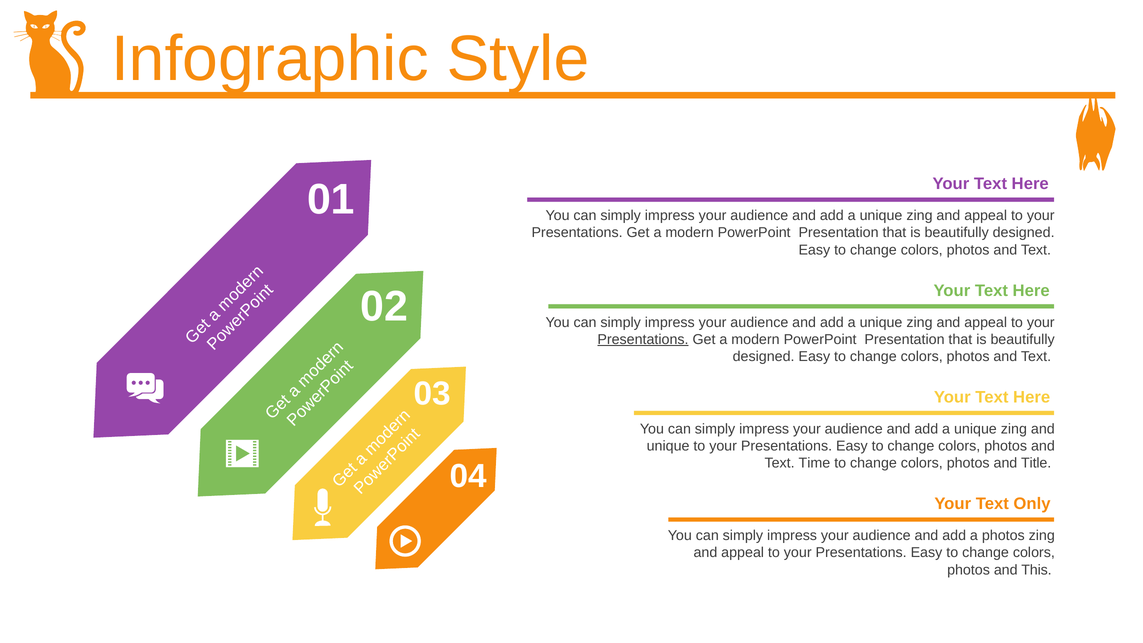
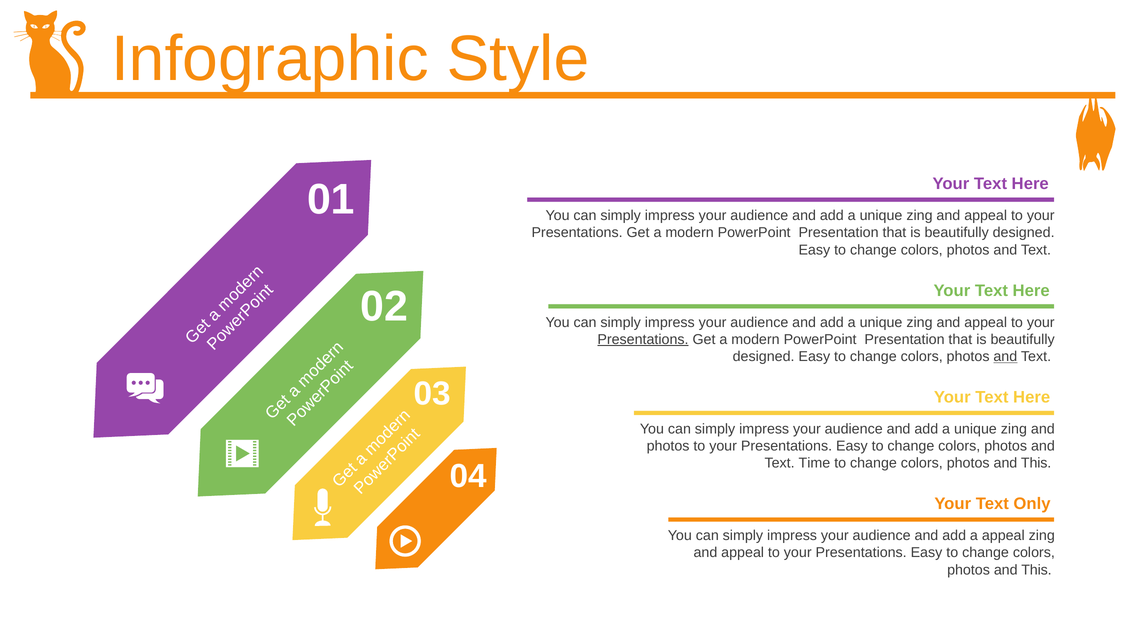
and underline: none -> present (1005, 357)
unique: unique -> photos (668, 446)
Title: Title -> This (1036, 463)
a photos: photos -> appeal (1003, 536)
